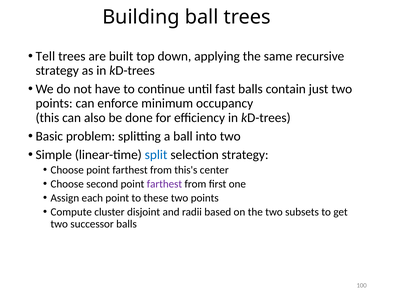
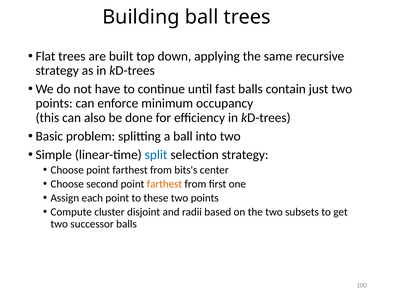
Tell: Tell -> Flat (45, 56)
this's: this's -> bits's (186, 170)
farthest colour: purple -> orange (164, 184)
